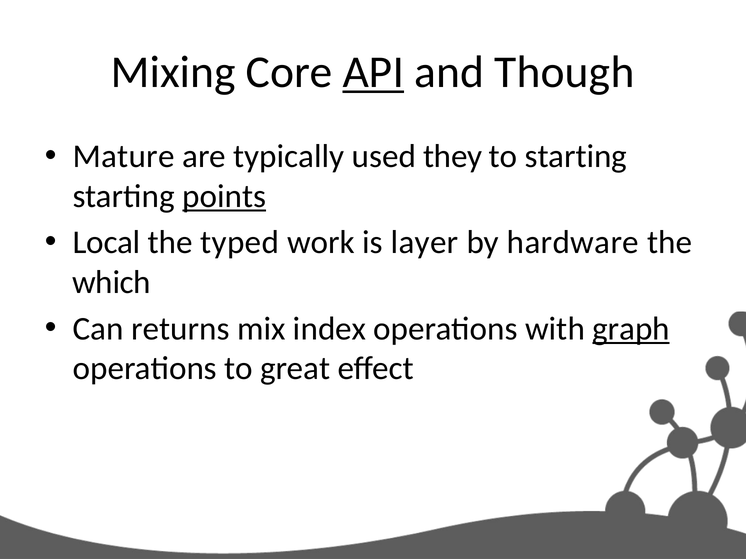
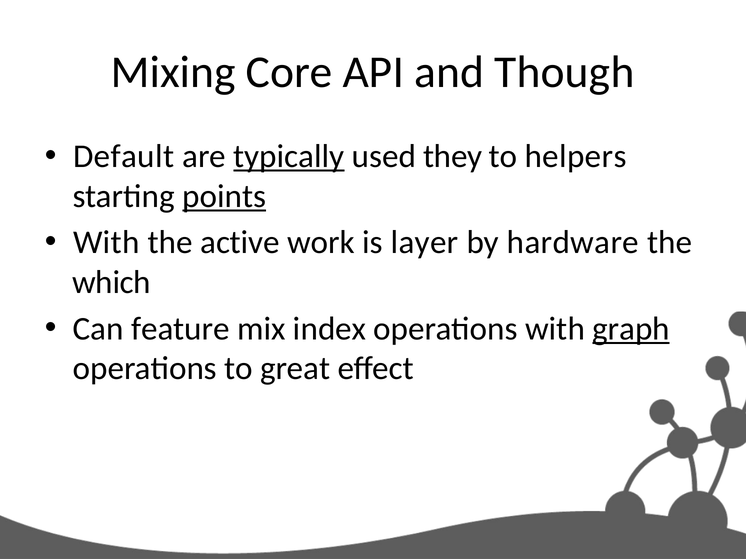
API underline: present -> none (373, 72)
Mature: Mature -> Default (124, 156)
typically underline: none -> present (289, 156)
to starting: starting -> helpers (576, 156)
Local: Local -> With (106, 243)
typed: typed -> active (240, 243)
returns: returns -> feature (180, 329)
